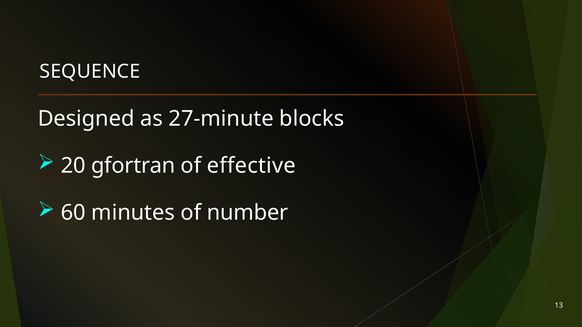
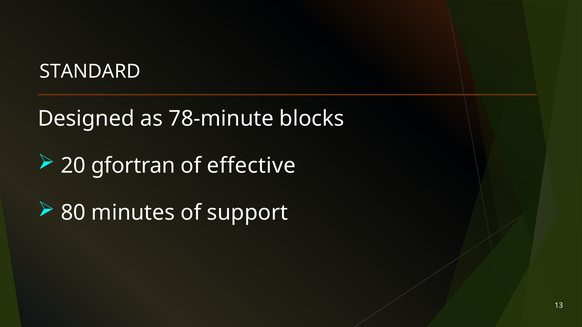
SEQUENCE: SEQUENCE -> STANDARD (90, 72)
27-minute: 27-minute -> 78-minute (221, 119)
60: 60 -> 80 (73, 213)
number: number -> support (247, 213)
